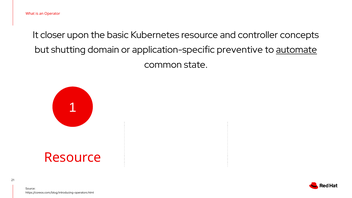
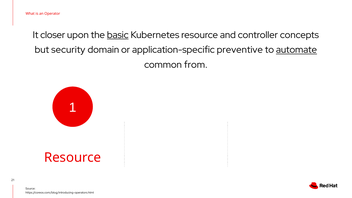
basic underline: none -> present (118, 35)
shutting: shutting -> security (68, 50)
state: state -> from (196, 65)
